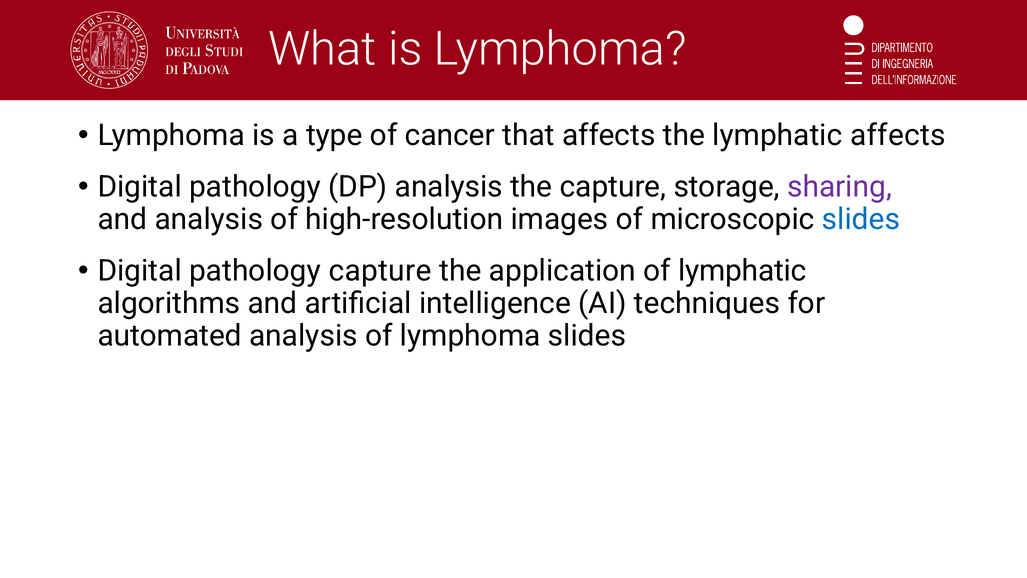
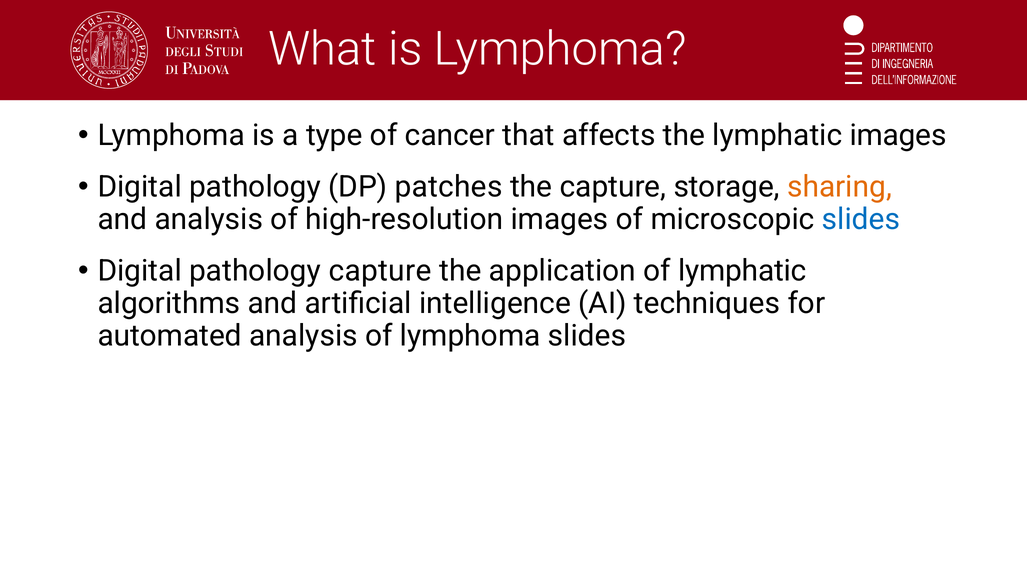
lymphatic affects: affects -> images (898, 135)
DP analysis: analysis -> patches (449, 187)
sharing colour: purple -> orange (840, 187)
